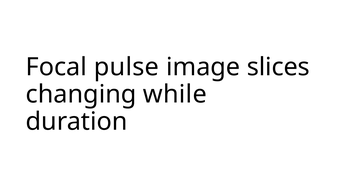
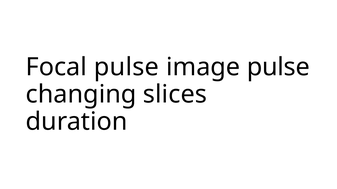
image slices: slices -> pulse (278, 67)
while: while -> slices (175, 94)
